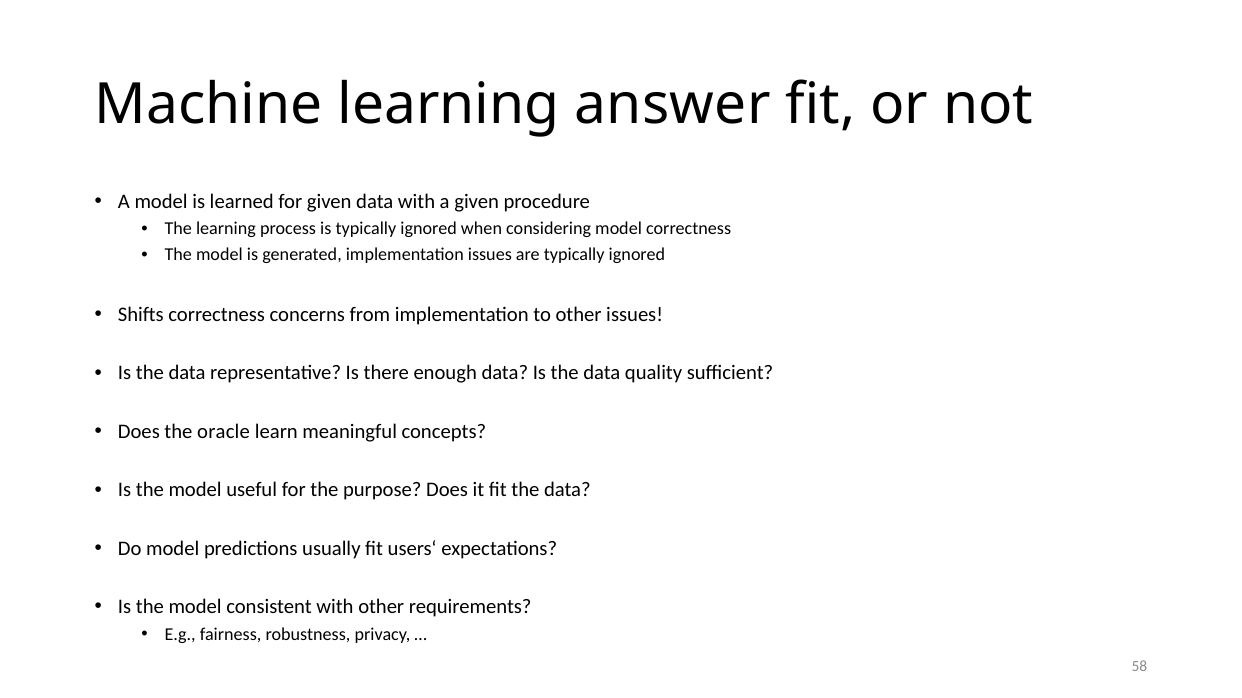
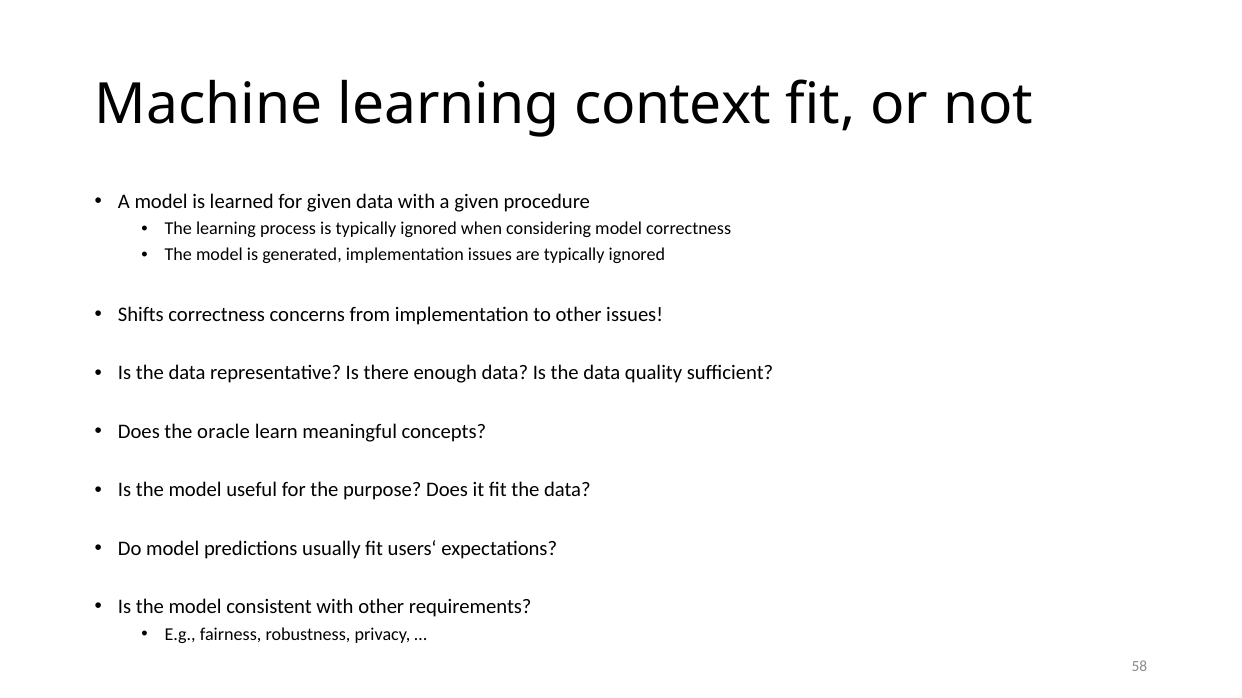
answer: answer -> context (673, 104)
